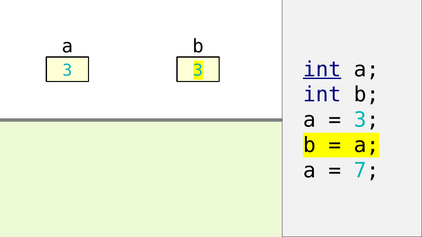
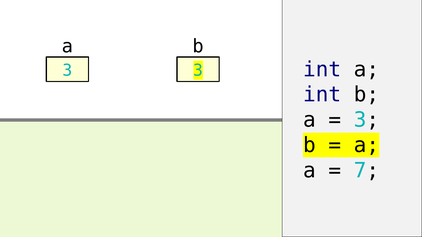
int underline: present -> none (322, 70)
